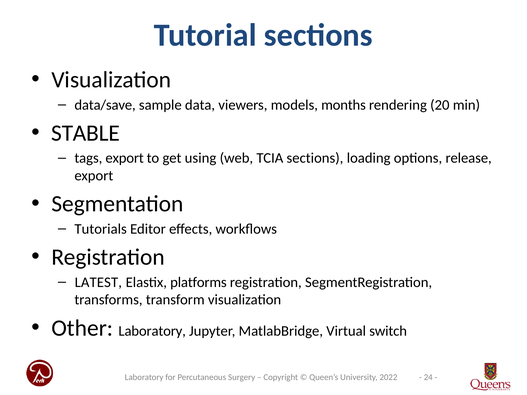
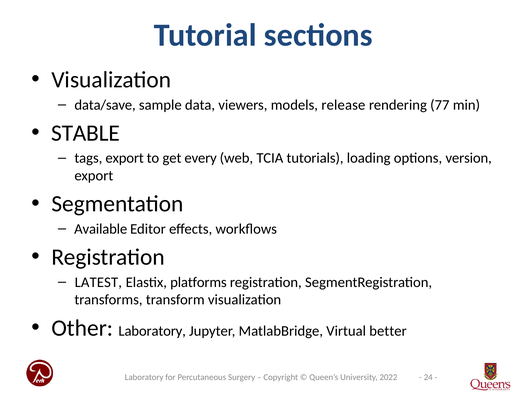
months: months -> release (343, 105)
20: 20 -> 77 (440, 105)
using: using -> every (201, 158)
TCIA sections: sections -> tutorials (315, 158)
release: release -> version (469, 158)
Tutorials: Tutorials -> Available (101, 229)
switch: switch -> better (388, 331)
